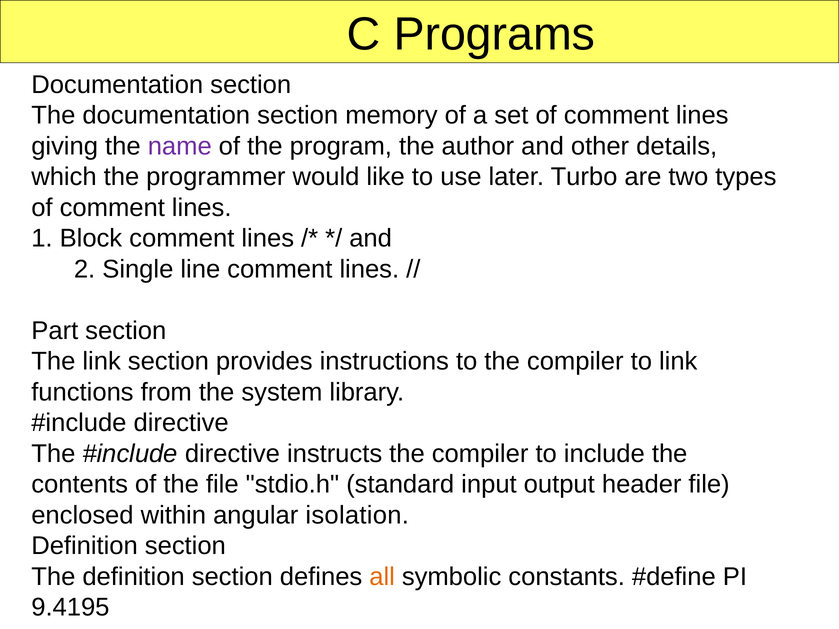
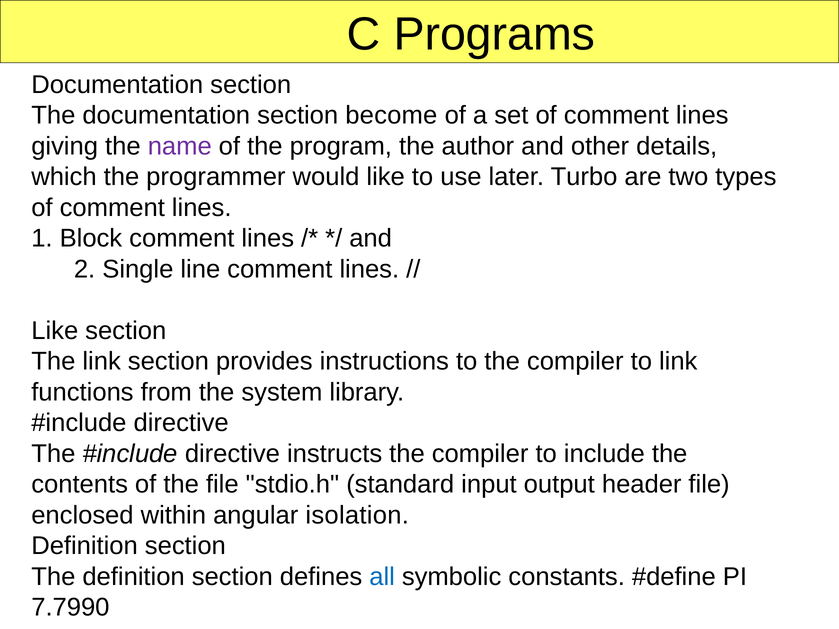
memory: memory -> become (391, 116)
Part: Part -> Like (55, 331)
all colour: orange -> blue (382, 577)
9.4195: 9.4195 -> 7.7990 (70, 608)
